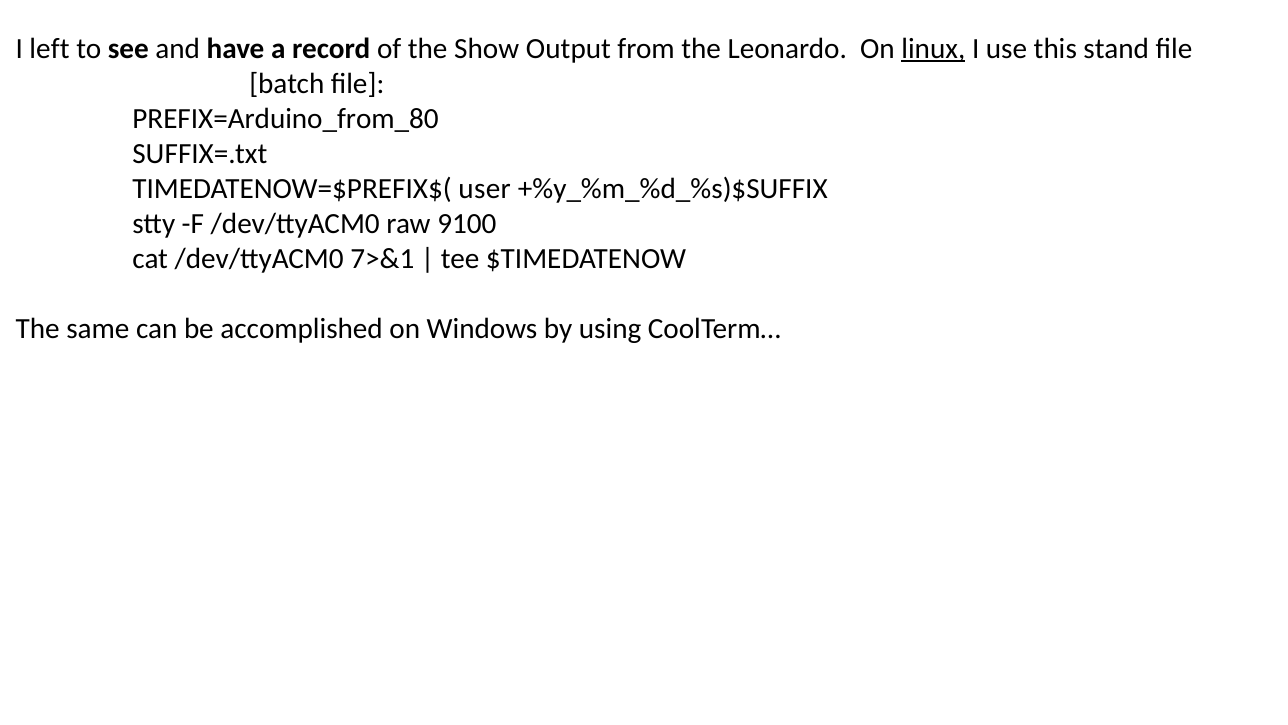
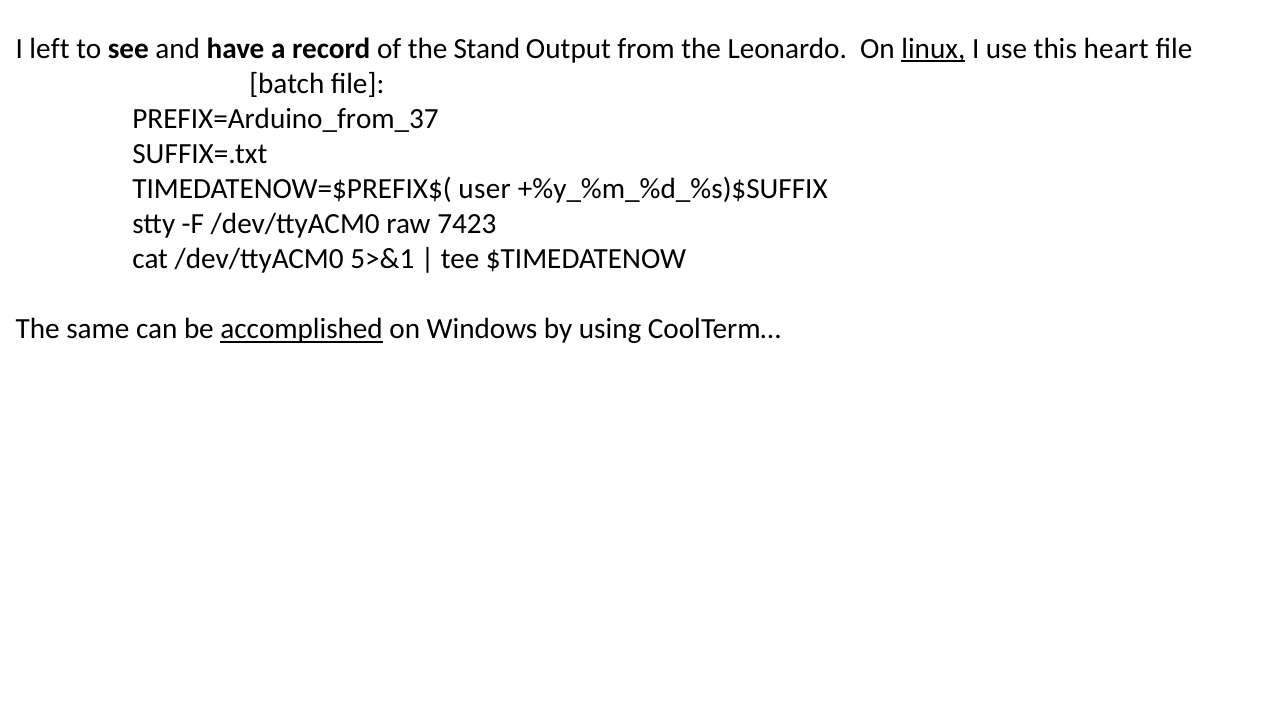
Show: Show -> Stand (487, 49)
stand: stand -> heart (1116, 49)
PREFIX=Arduino_from_80: PREFIX=Arduino_from_80 -> PREFIX=Arduino_from_37 (286, 119)
9100: 9100 -> 7423 (467, 224)
7>&1: 7>&1 -> 5>&1 (382, 259)
accomplished underline: none -> present (302, 329)
